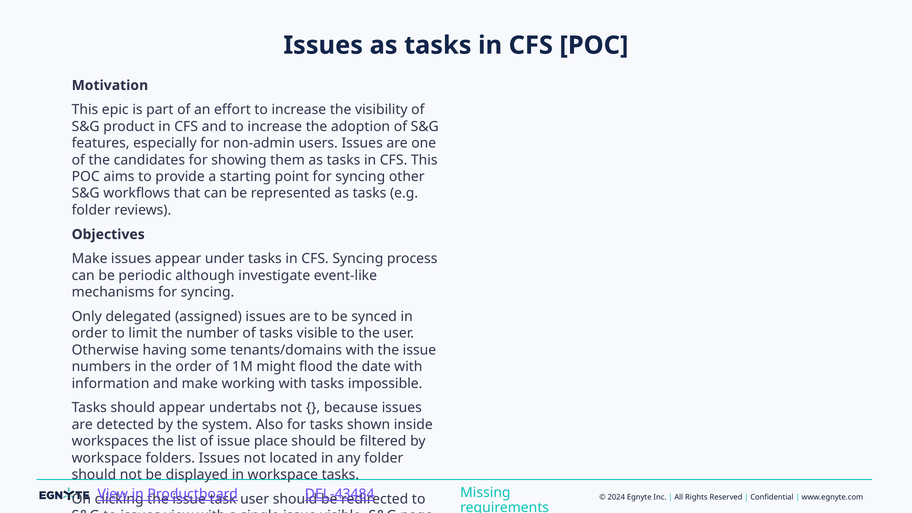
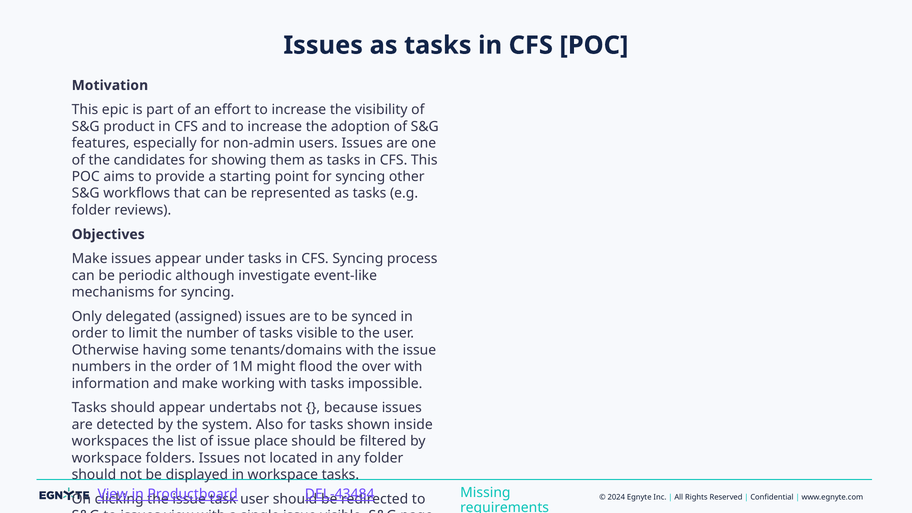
date: date -> over (376, 367)
